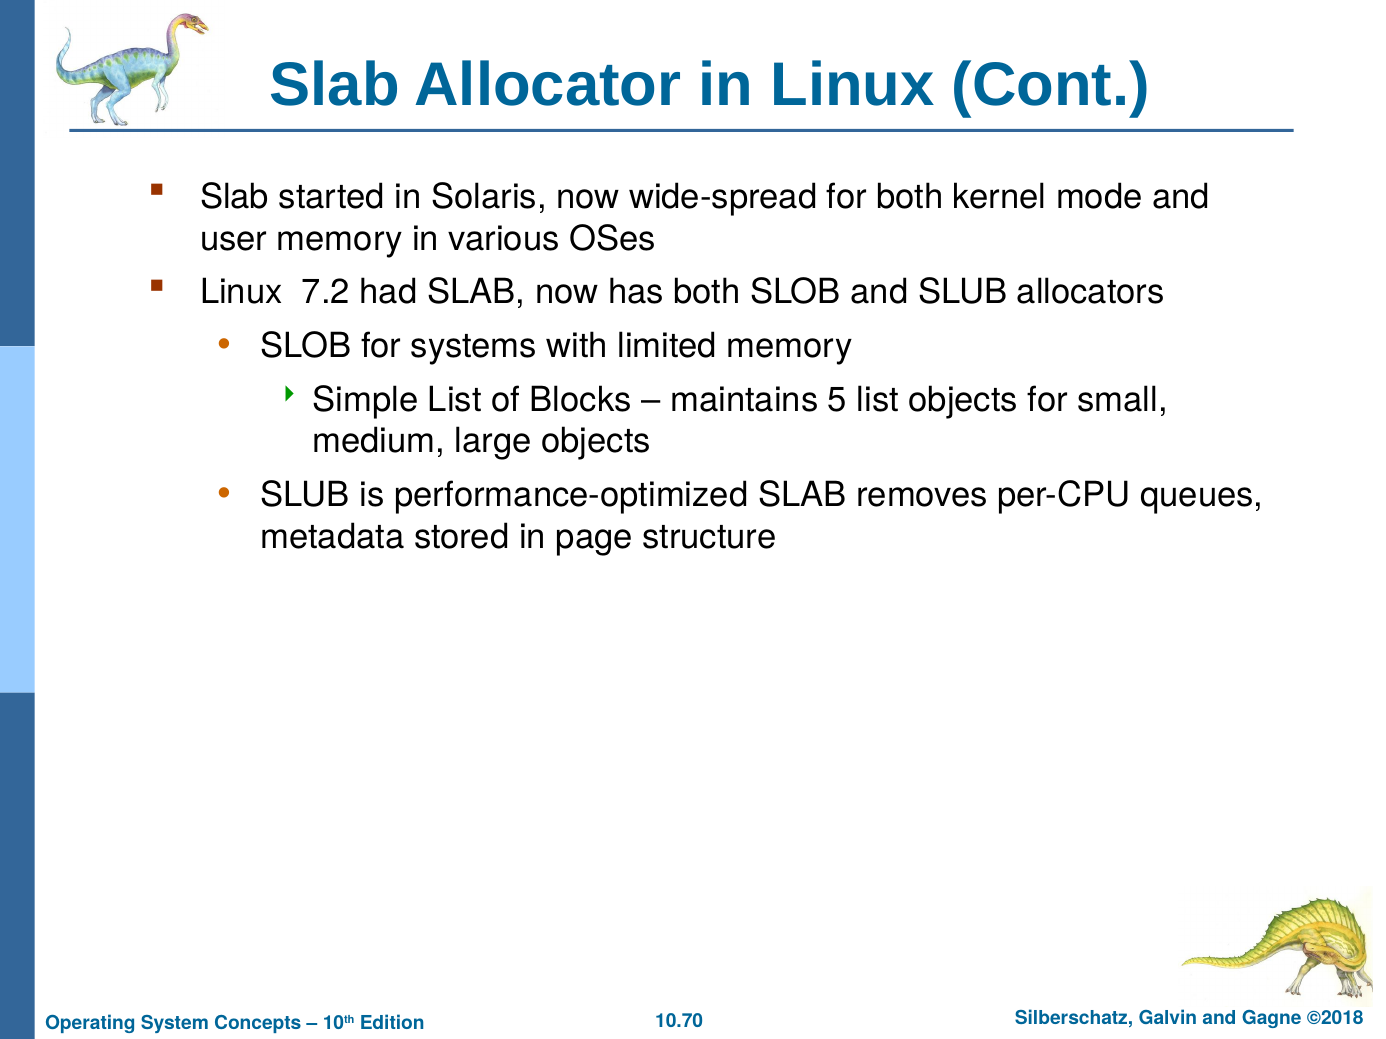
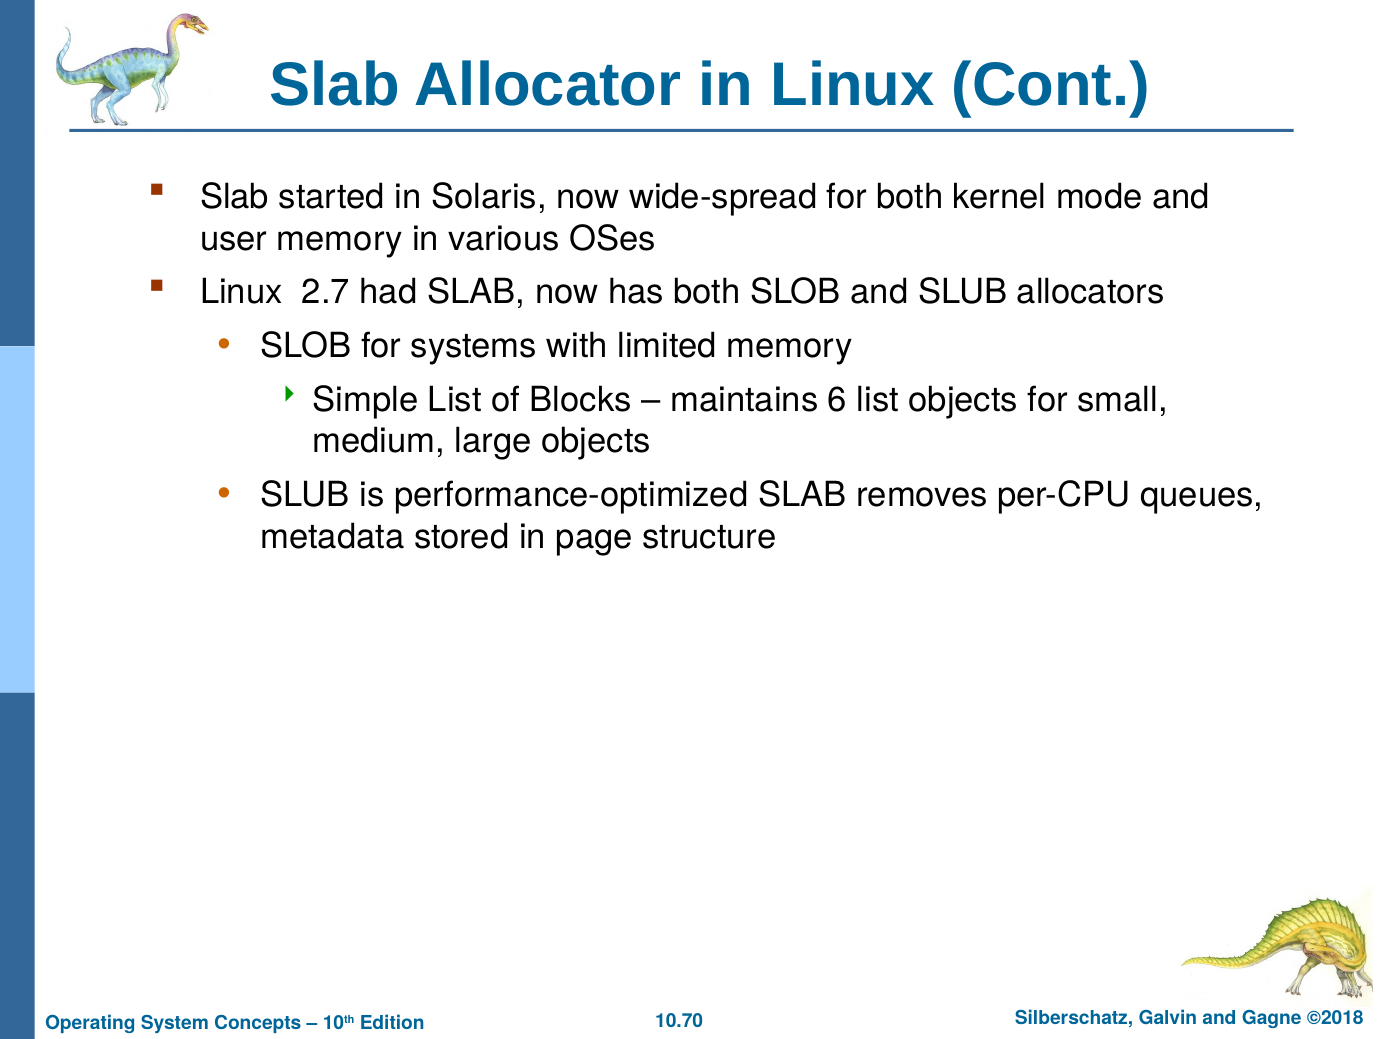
7.2: 7.2 -> 2.7 (326, 293)
5: 5 -> 6 (838, 400)
